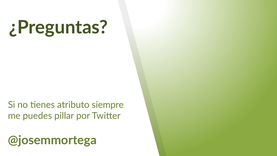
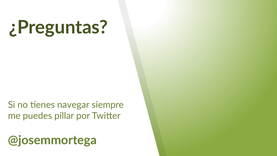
atributo: atributo -> navegar (73, 105)
